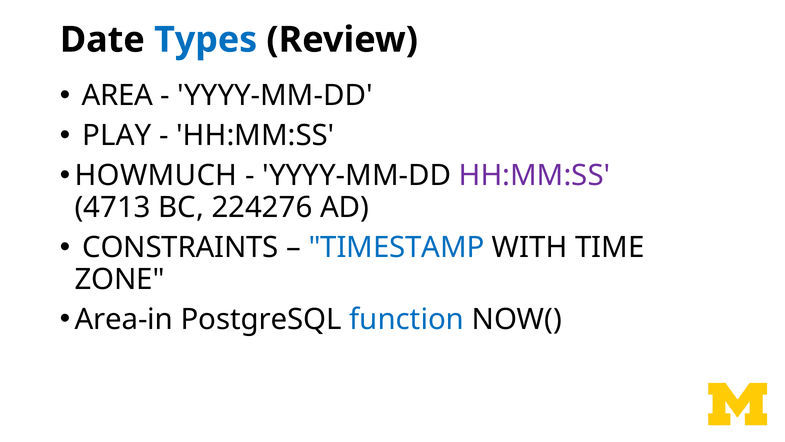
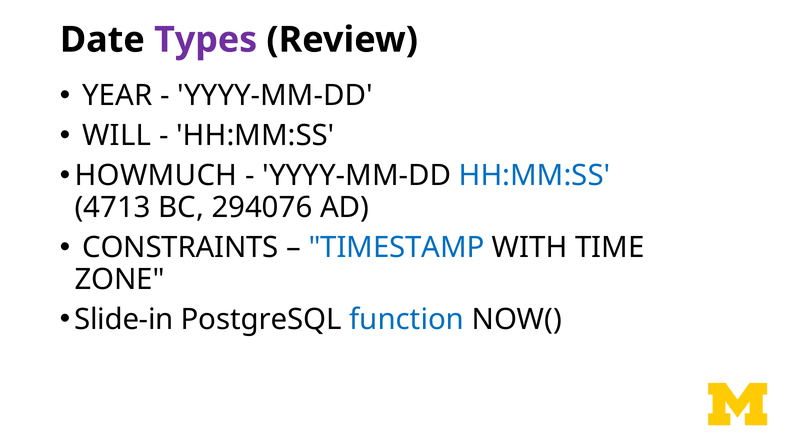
Types colour: blue -> purple (206, 40)
AREA: AREA -> YEAR (117, 95)
PLAY: PLAY -> WILL (117, 135)
HH:MM:SS colour: purple -> blue (535, 175)
224276: 224276 -> 294076 (262, 207)
Area-in: Area-in -> Slide-in (124, 319)
